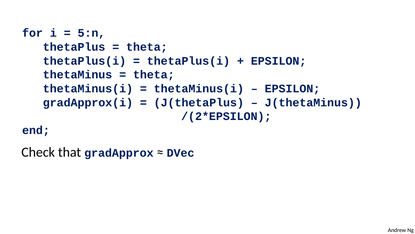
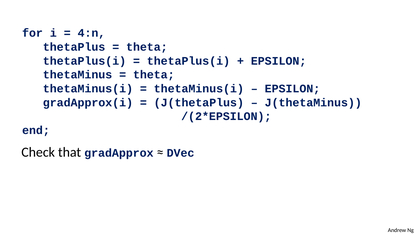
5:n: 5:n -> 4:n (91, 33)
